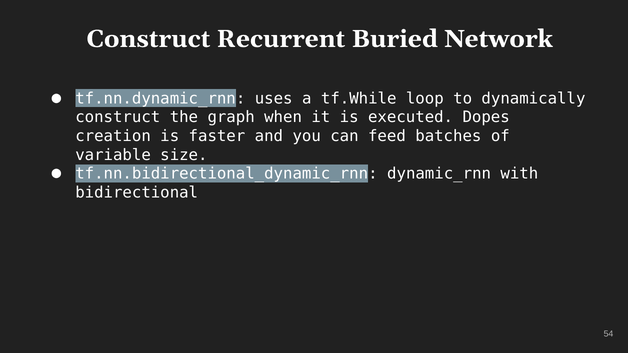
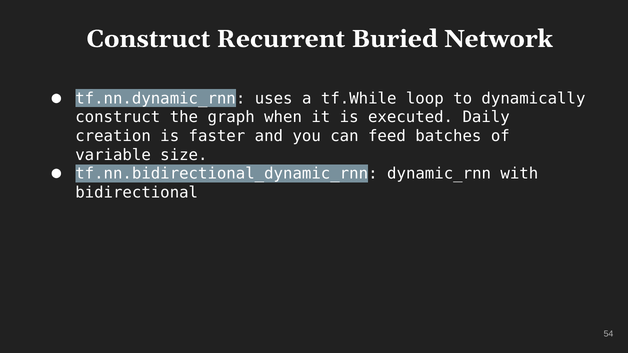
Dopes: Dopes -> Daily (486, 117)
